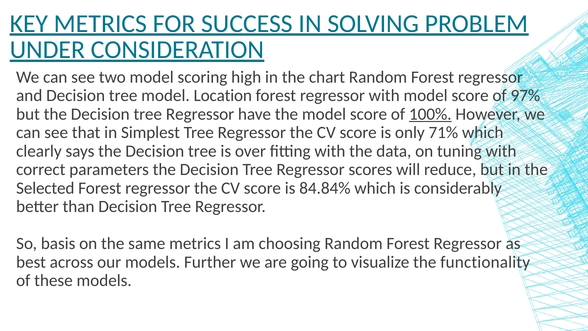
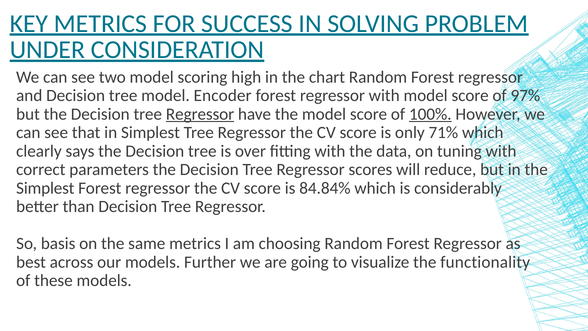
Location: Location -> Encoder (223, 95)
Regressor underline: none -> present (200, 114)
Selected: Selected -> Simplest (45, 188)
